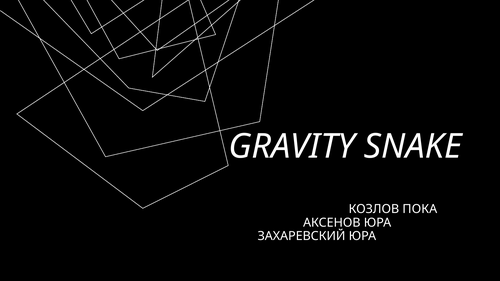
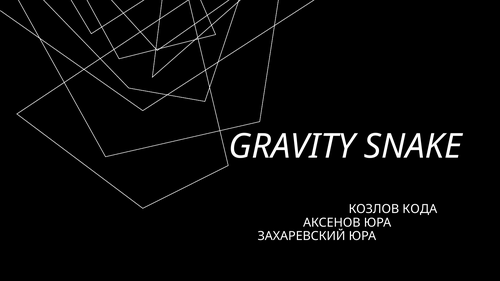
ПОКА: ПОКА -> КОДА (420, 209)
